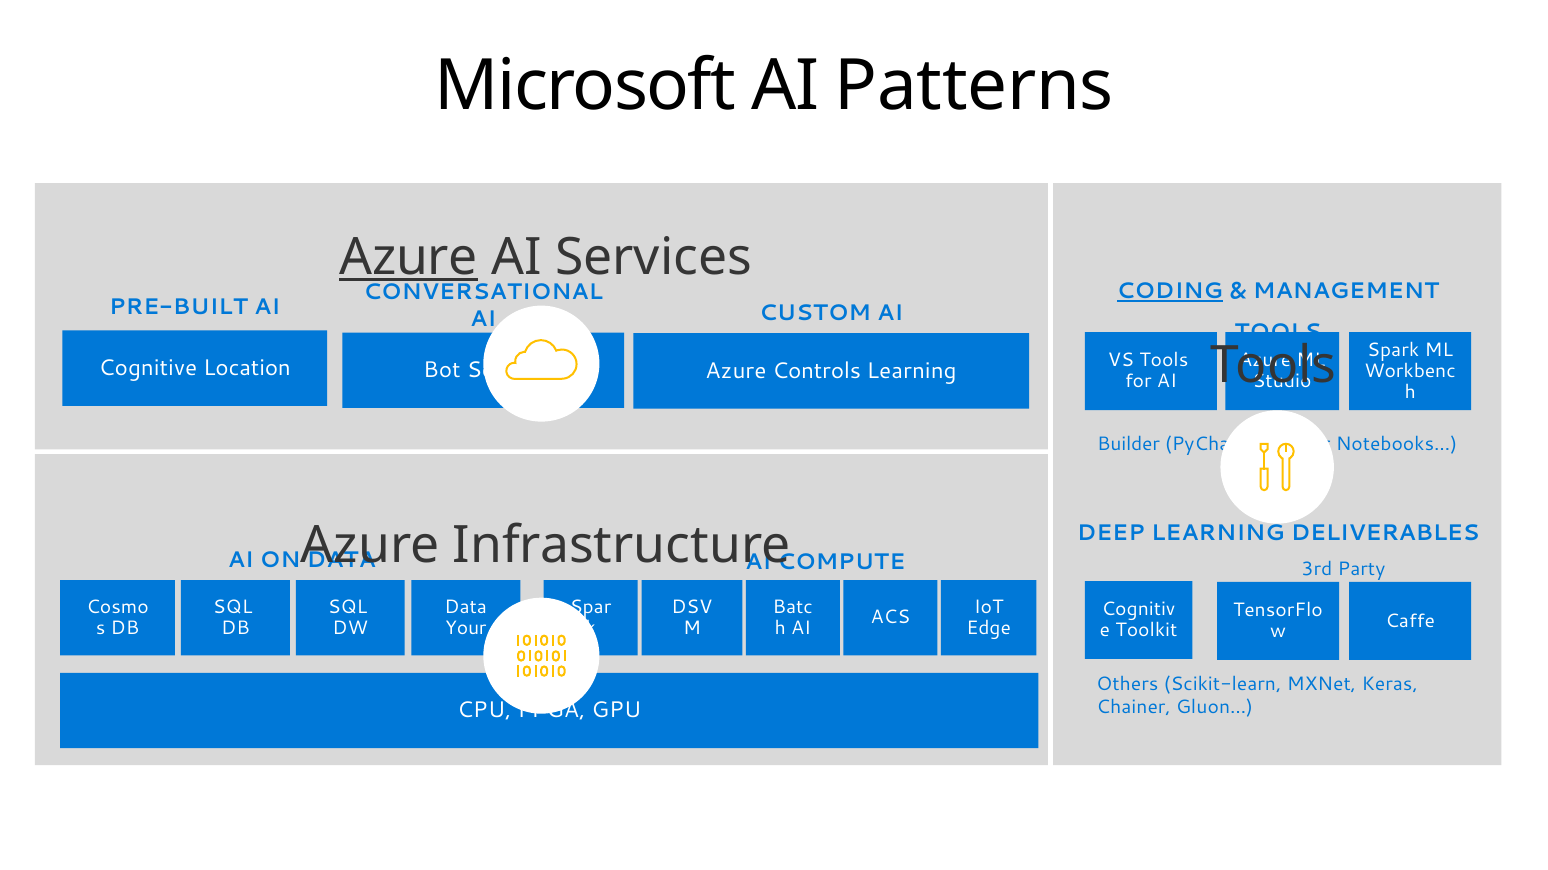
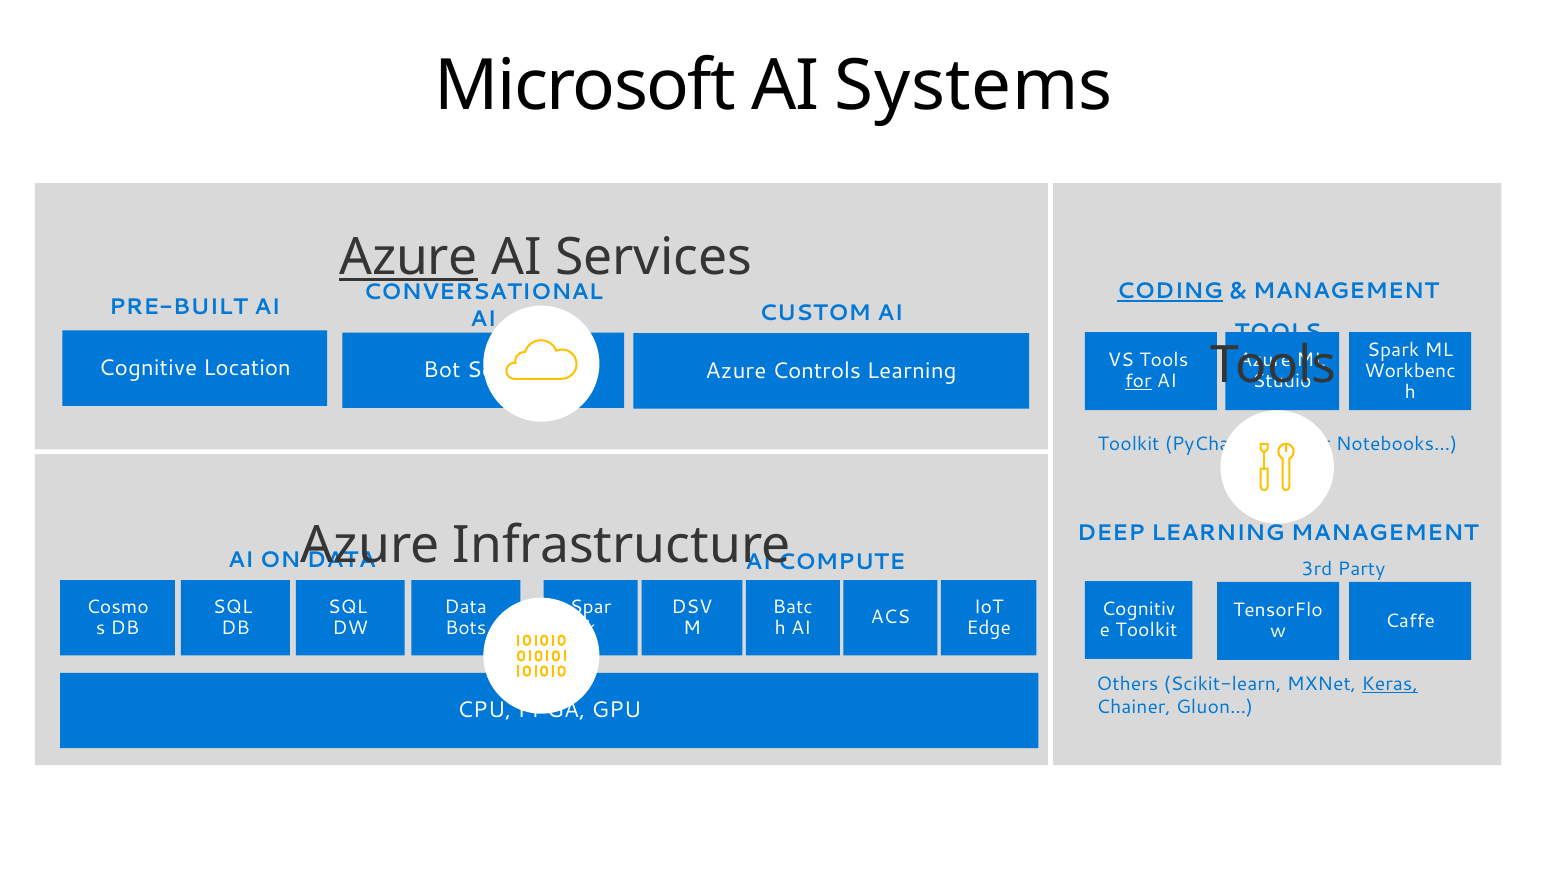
Patterns: Patterns -> Systems (974, 86)
for underline: none -> present (1138, 382)
Builder: Builder -> Toolkit (1129, 444)
LEARNING DELIVERABLES: DELIVERABLES -> MANAGEMENT (1385, 534)
Your: Your -> Bots (466, 629)
Keras underline: none -> present (1390, 685)
